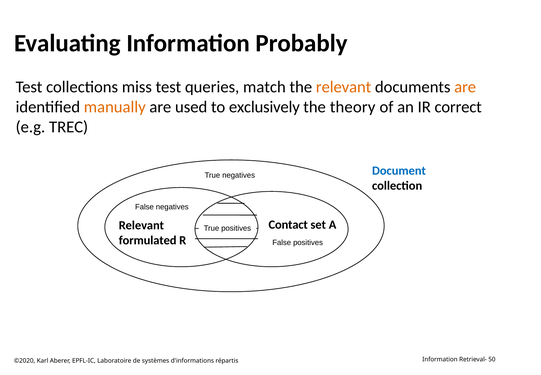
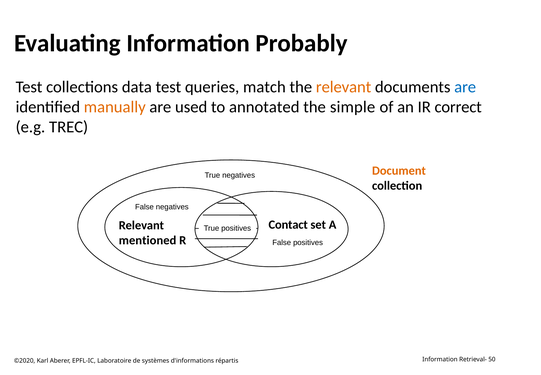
miss: miss -> data (137, 87)
are colour: orange -> blue (465, 87)
exclusively: exclusively -> annotated (264, 107)
theory: theory -> simple (353, 107)
Document colour: blue -> orange (399, 171)
formulated: formulated -> mentioned (148, 240)
